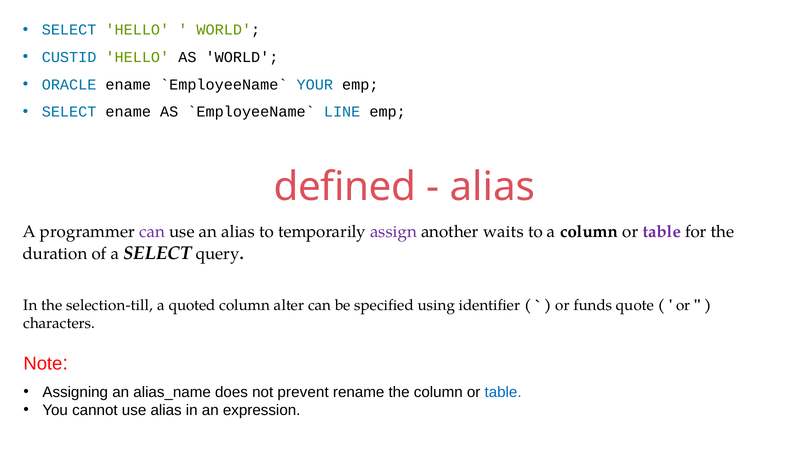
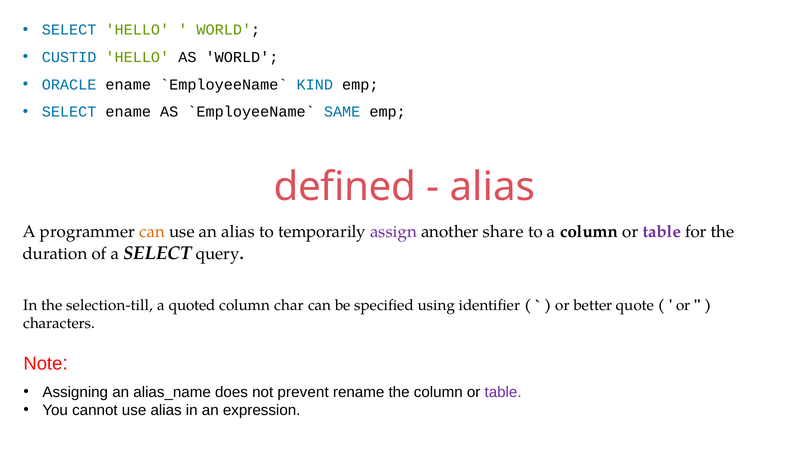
YOUR: YOUR -> KIND (315, 85)
LINE: LINE -> SAME (342, 112)
can colour: purple -> orange (152, 232)
waits: waits -> share (503, 232)
alter: alter -> char (289, 305)
funds: funds -> better (593, 305)
table colour: blue -> purple (503, 392)
